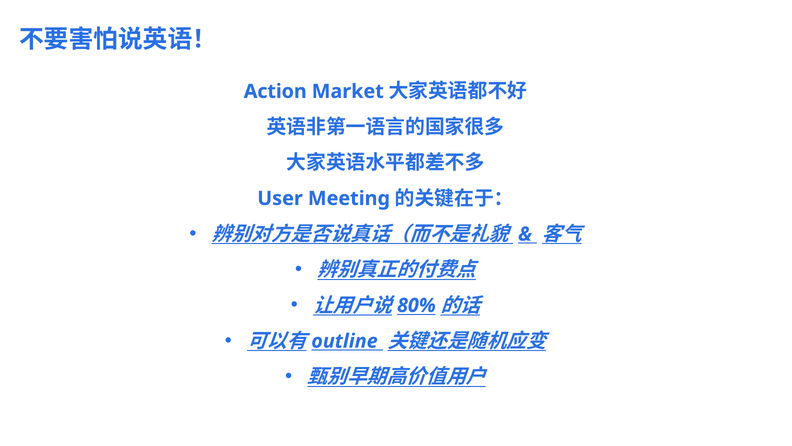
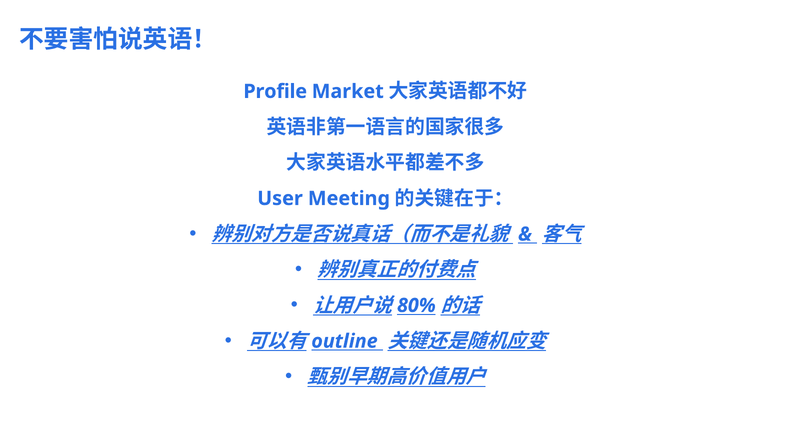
Action: Action -> Profile (275, 91)
